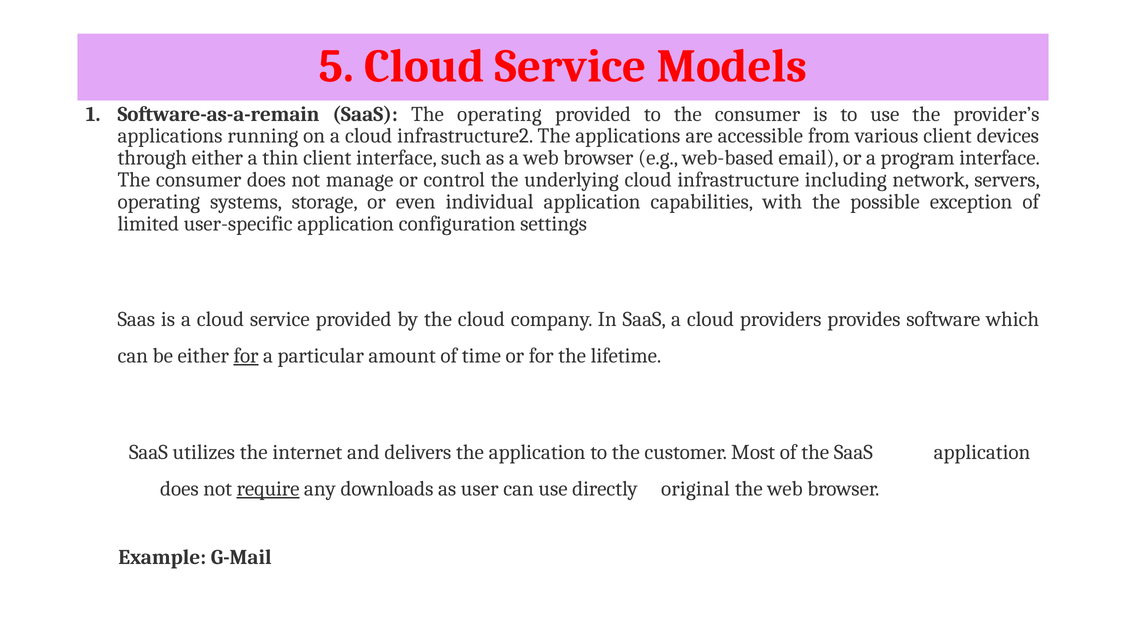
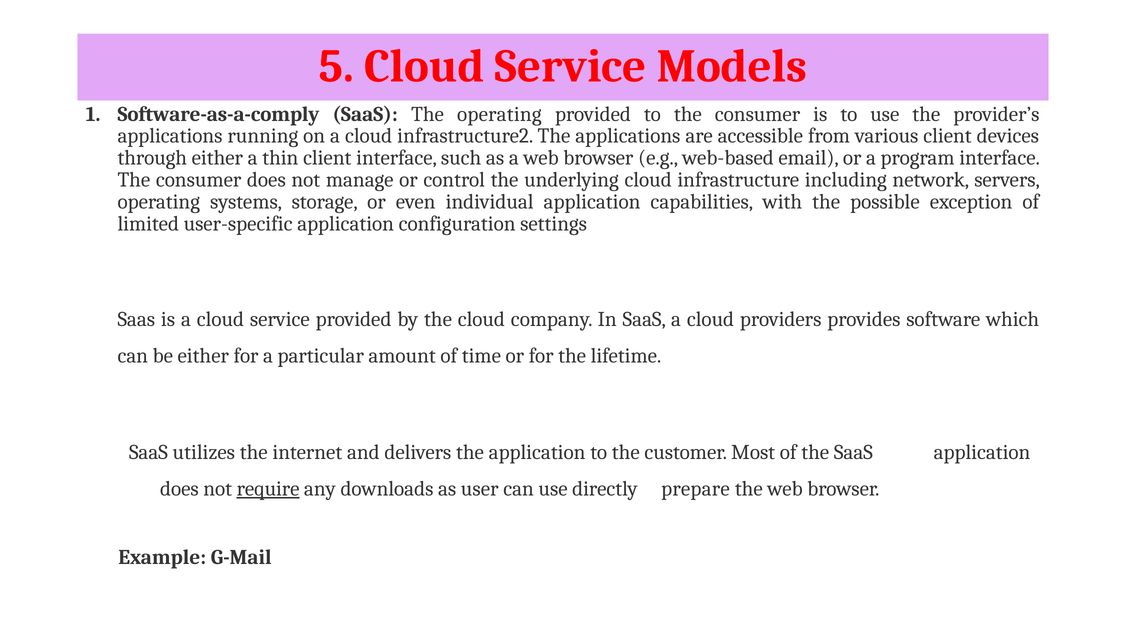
Software-as-a-remain: Software-as-a-remain -> Software-as-a-comply (218, 114)
for underline: present -> none (246, 356)
original: original -> prepare (695, 489)
